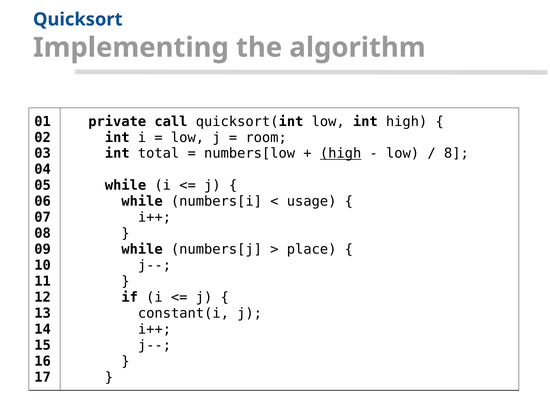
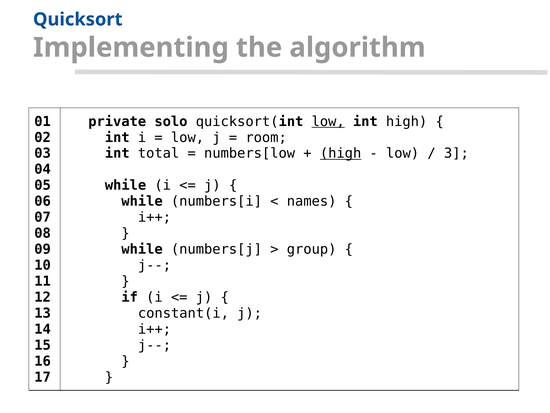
call: call -> solo (171, 121)
low underline: none -> present (328, 121)
8: 8 -> 3 (456, 153)
usage: usage -> names (312, 201)
place: place -> group (312, 249)
